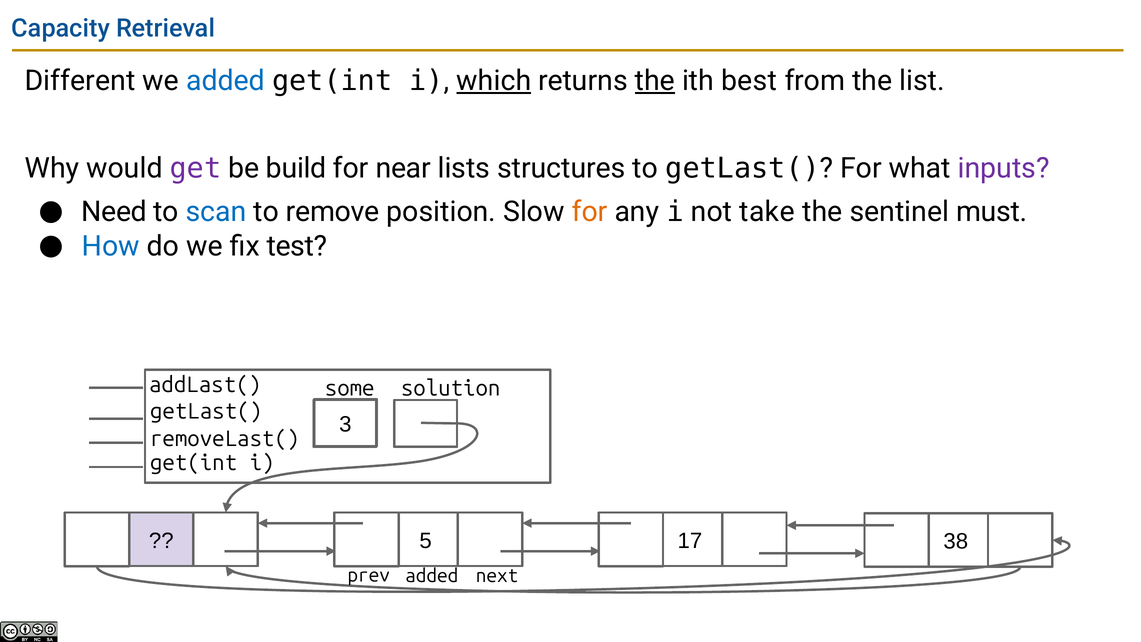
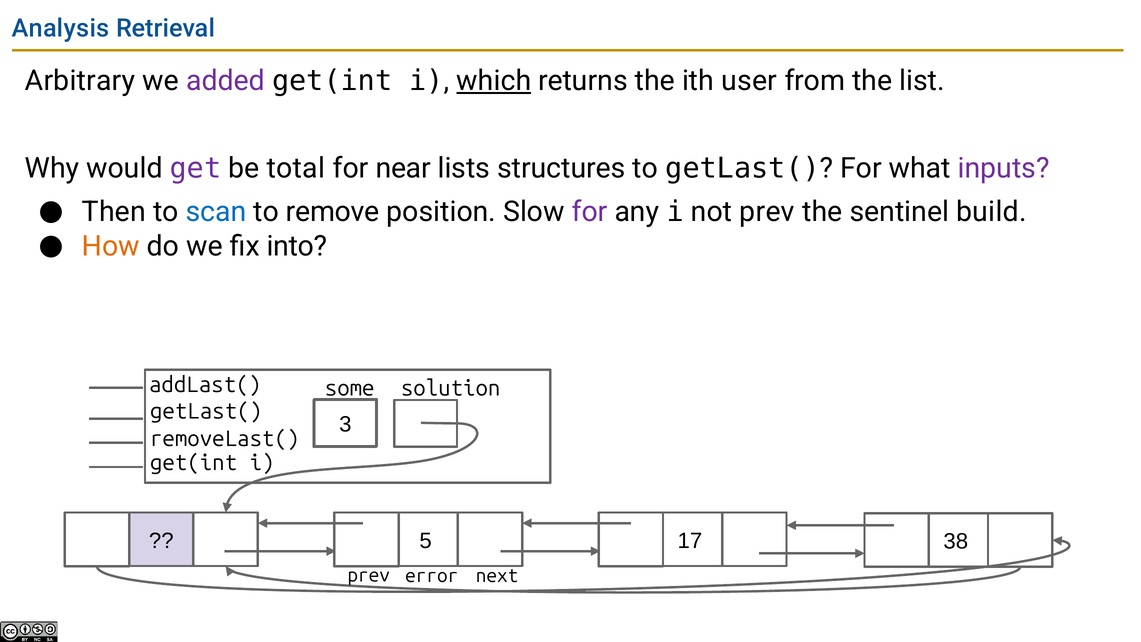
Capacity: Capacity -> Analysis (60, 28)
Different: Different -> Arbitrary (80, 81)
added colour: blue -> purple (225, 81)
the underline: present -> none (655, 81)
best: best -> user (749, 81)
build: build -> total (296, 168)
Need: Need -> Then (114, 212)
for colour: orange -> purple (590, 212)
not take: take -> prev (767, 212)
must: must -> build (991, 212)
How colour: blue -> orange (111, 246)
test: test -> into (297, 246)
added: added -> error (432, 576)
